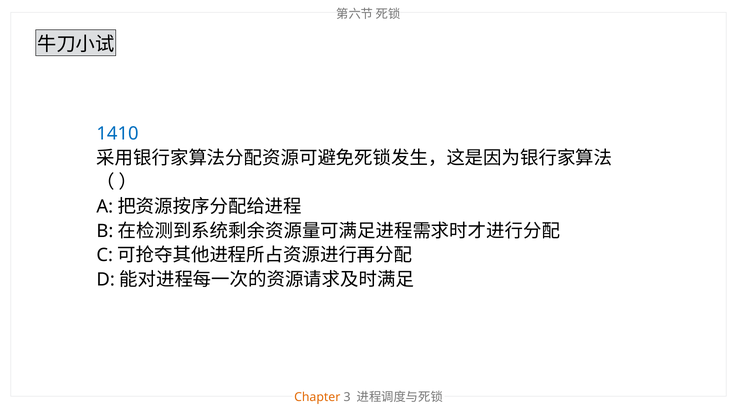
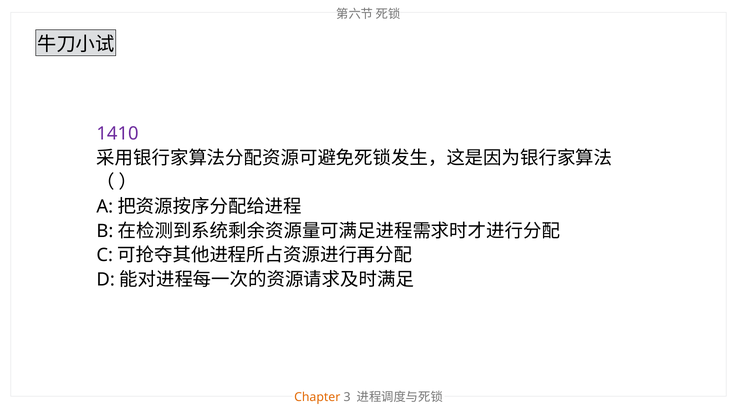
1410 colour: blue -> purple (118, 134)
